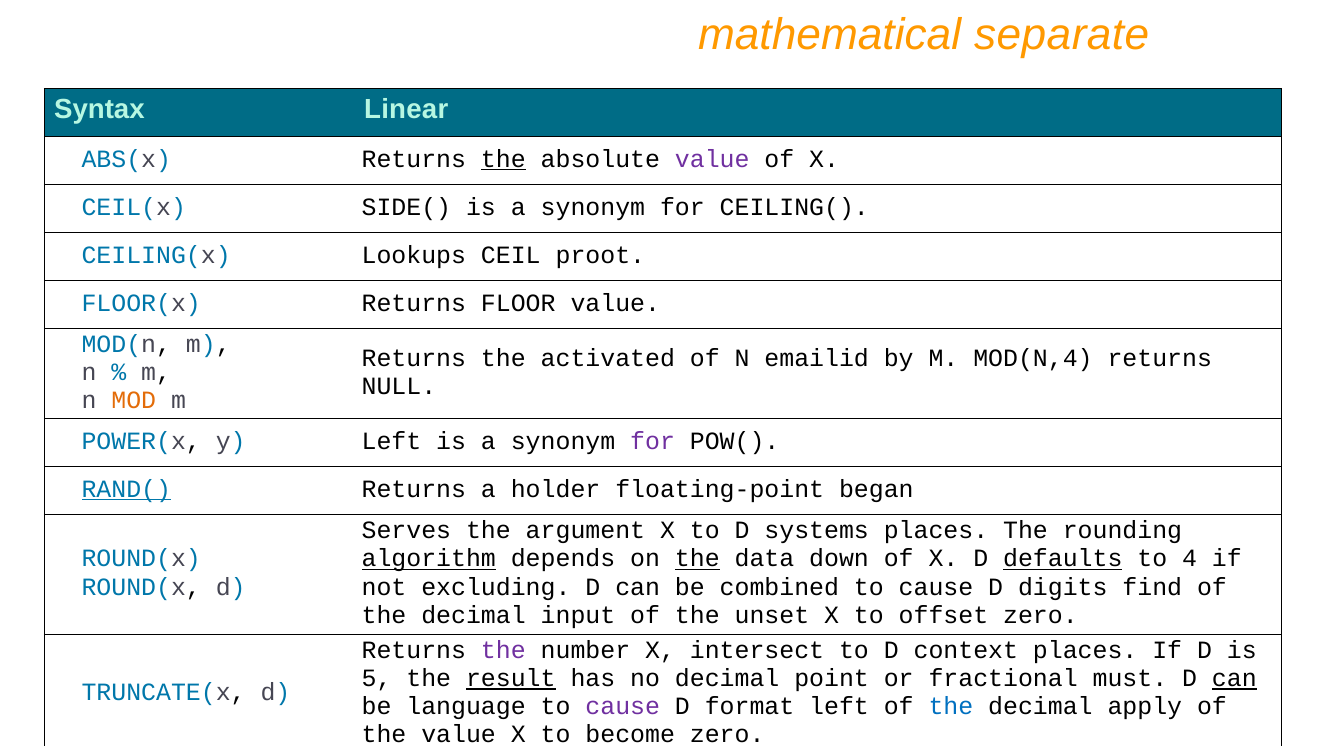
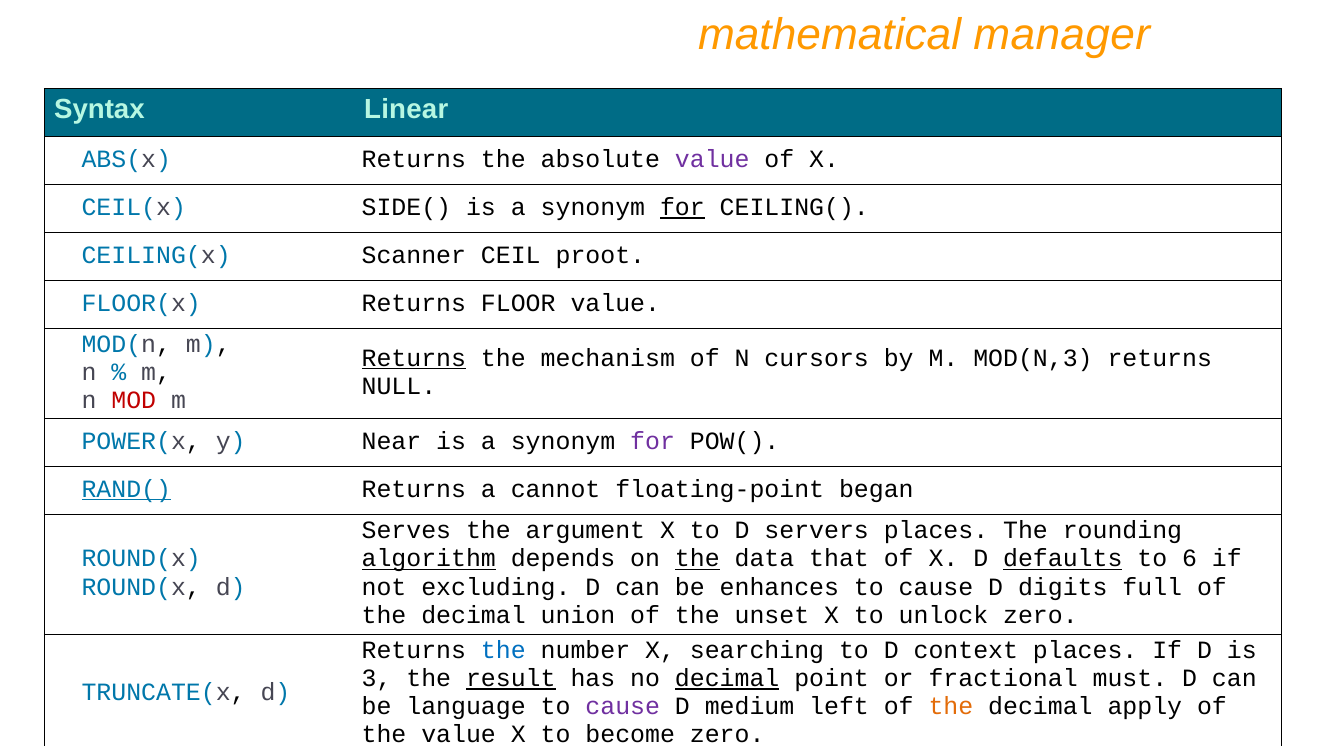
separate: separate -> manager (1062, 35)
the underline: present -> none (503, 159)
for underline: none -> present (682, 207)
Lookups: Lookups -> Scanner (414, 255)
Returns underline: none -> present (414, 358)
activated: activated -> mechanism (608, 358)
emailid: emailid -> cursors (817, 358)
MOD(N,4: MOD(N,4 -> MOD(N,3 (1033, 358)
MOD colour: orange -> red (134, 400)
y Left: Left -> Near (391, 441)
holder: holder -> cannot (556, 489)
systems: systems -> servers (817, 530)
down: down -> that (839, 559)
4: 4 -> 6 (1190, 559)
combined: combined -> enhances (779, 587)
find: find -> full (1152, 587)
input: input -> union (578, 615)
offset: offset -> unlock (943, 615)
the colour: purple -> blue (503, 650)
intersect: intersect -> searching (757, 650)
5: 5 -> 3 (377, 678)
decimal underline: none -> present (727, 678)
can underline: present -> none (1234, 678)
format: format -> medium (750, 706)
the colour: blue -> orange (951, 706)
